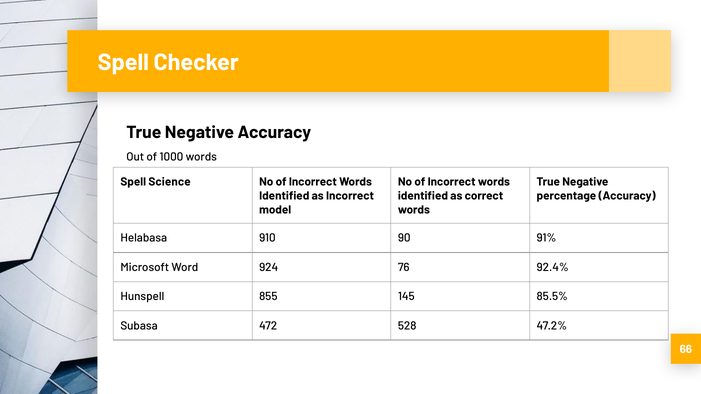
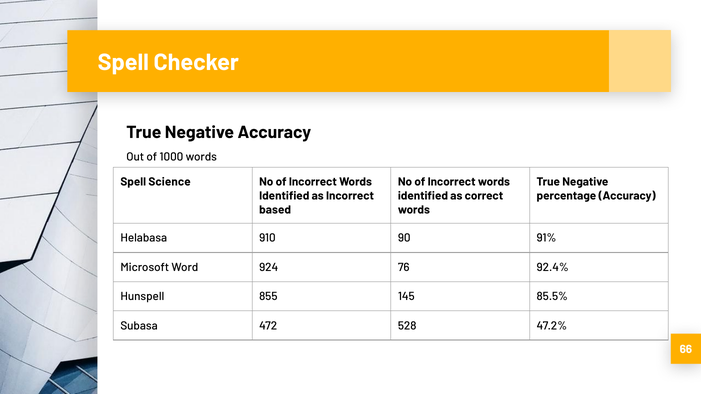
model: model -> based (275, 210)
